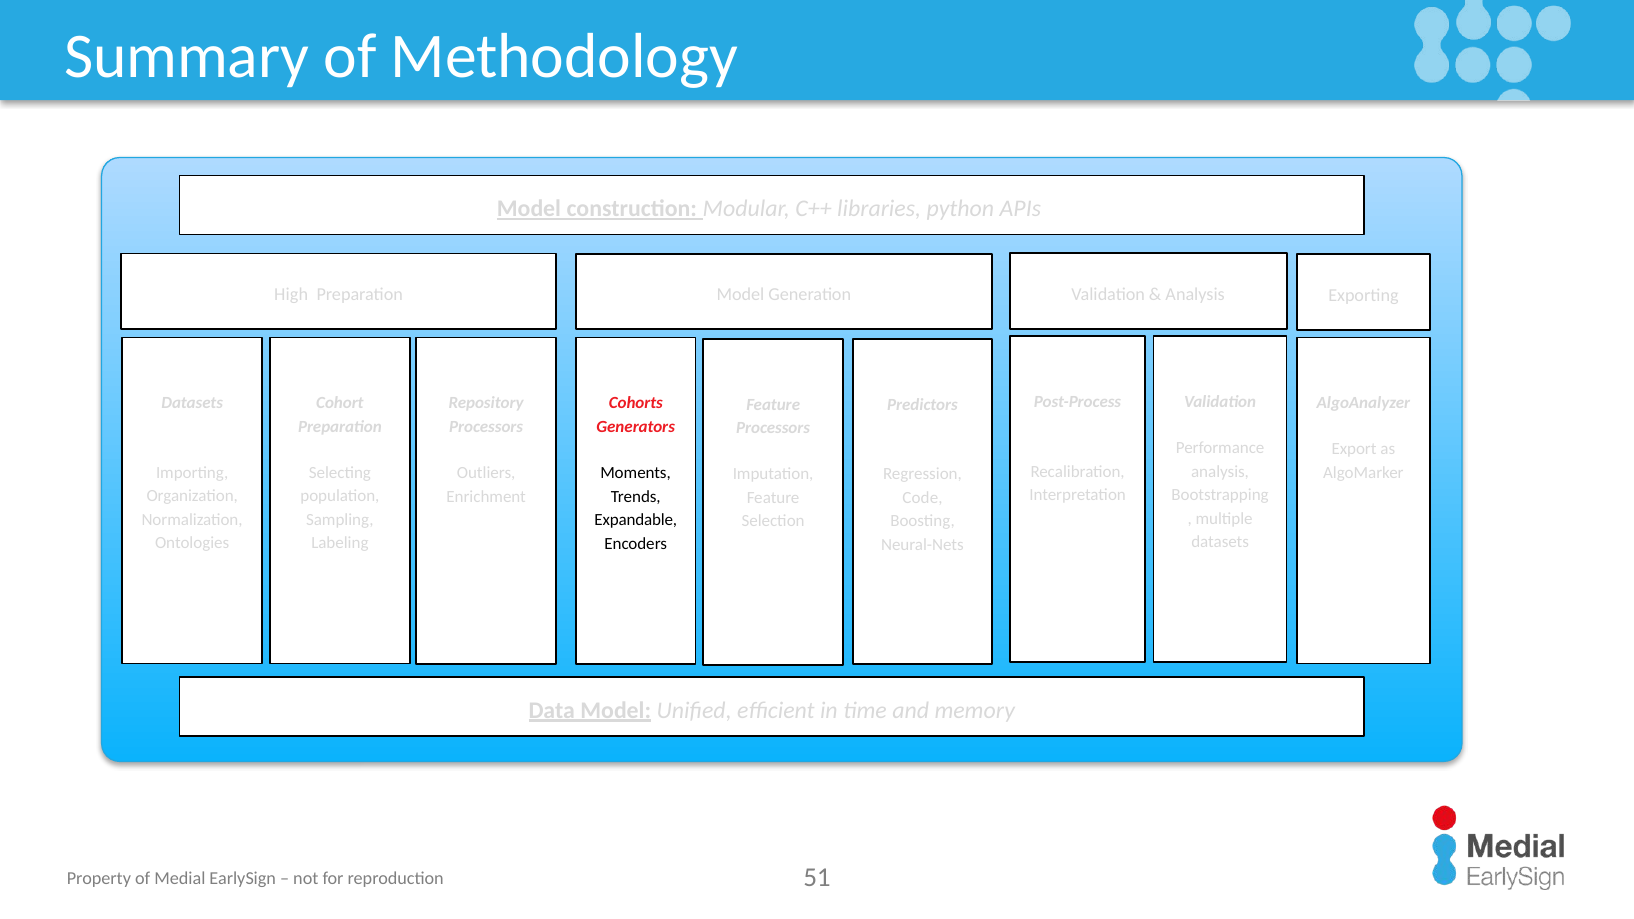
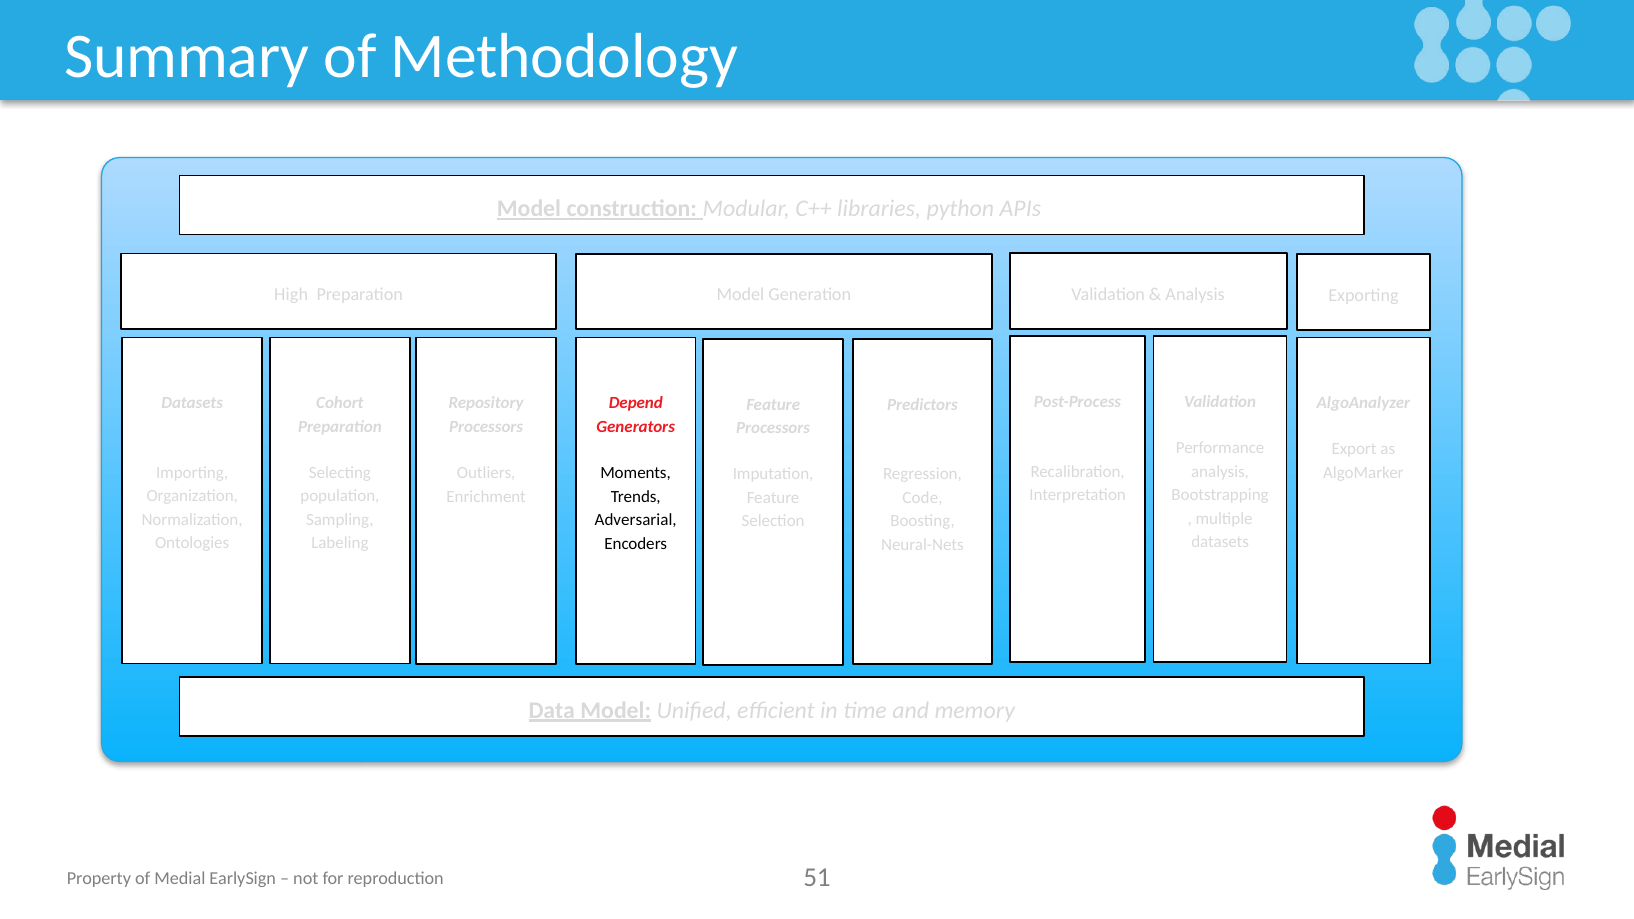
Cohorts: Cohorts -> Depend (636, 403)
Expandable: Expandable -> Adversarial (636, 520)
